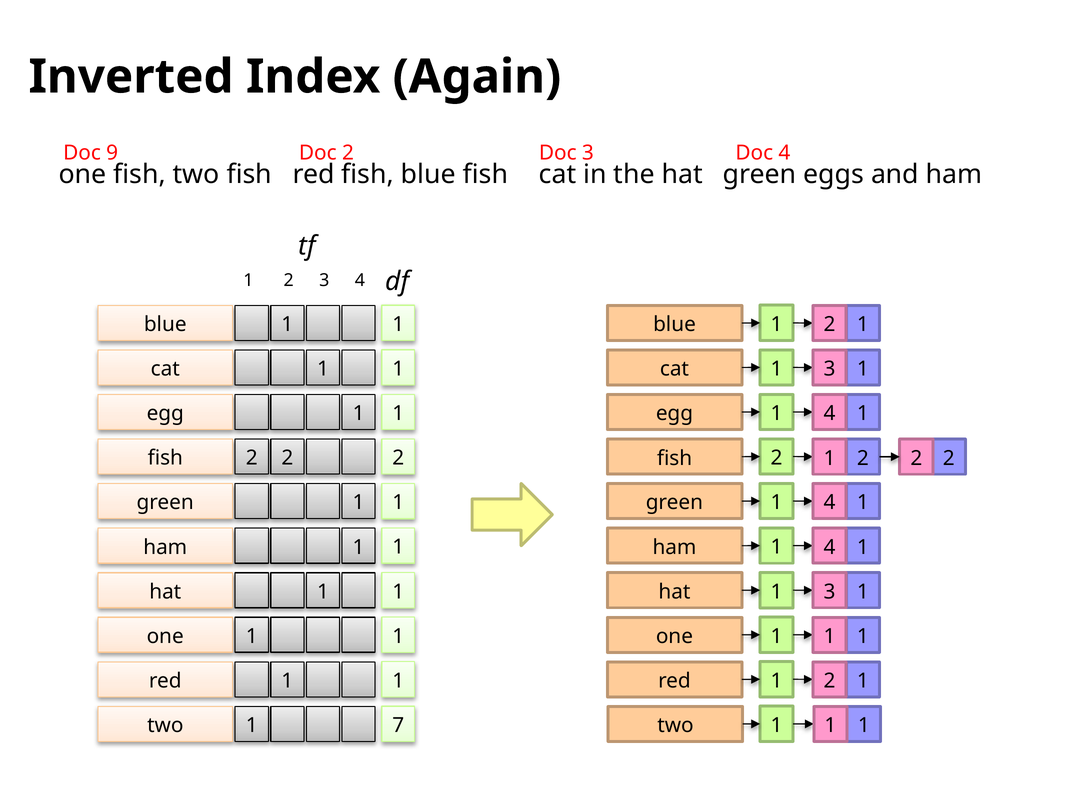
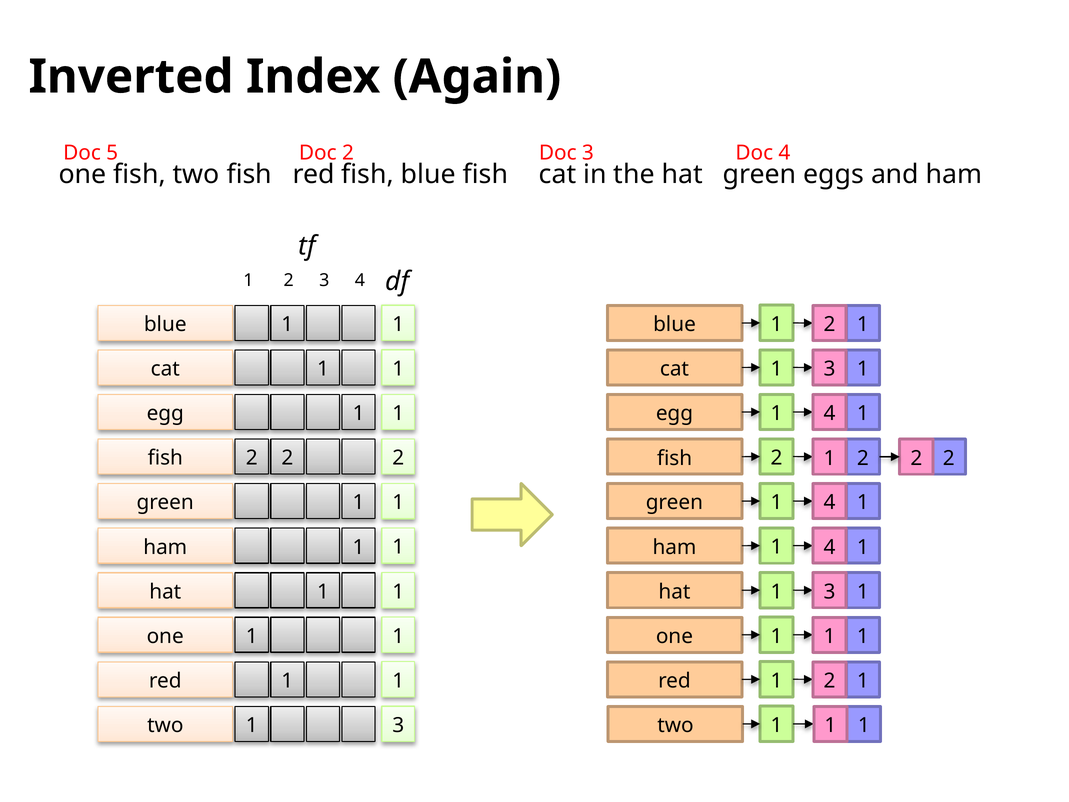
9: 9 -> 5 (112, 153)
1 7: 7 -> 3 (398, 725)
